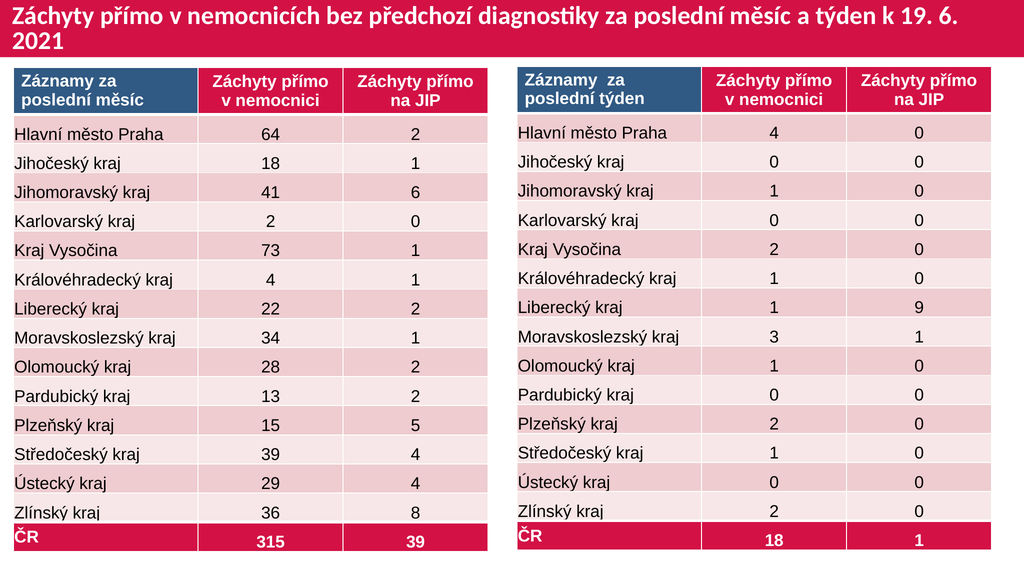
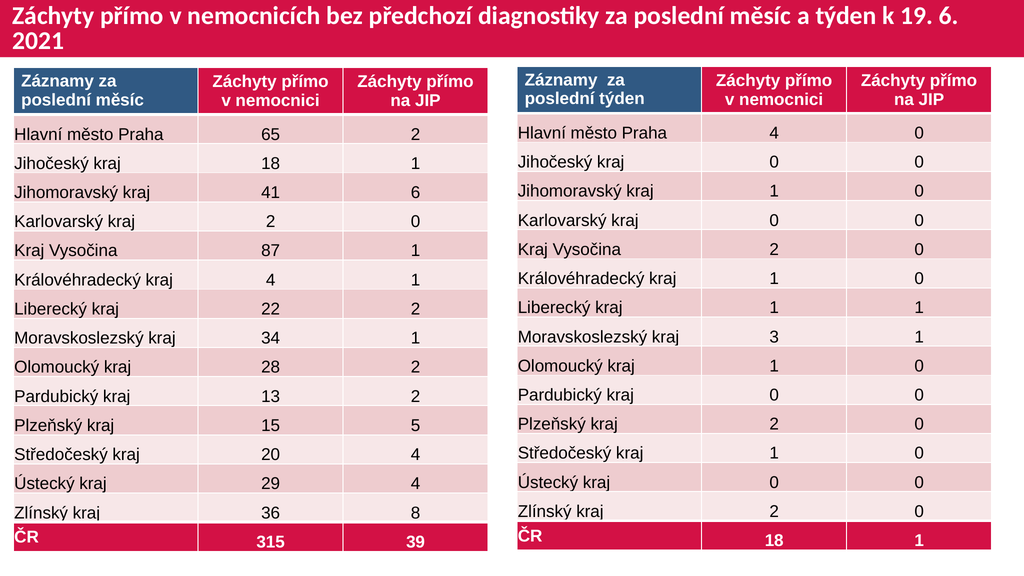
64: 64 -> 65 (271, 134)
73: 73 -> 87 (271, 251)
1 9: 9 -> 1 (919, 308)
kraj 39: 39 -> 20 (271, 455)
